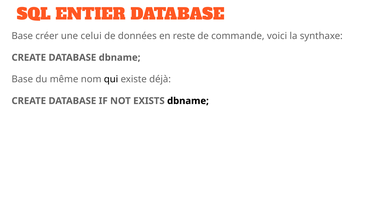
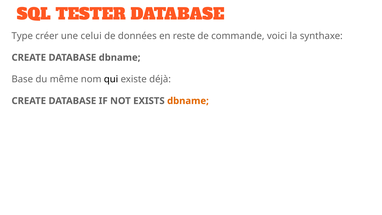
ENTIER: ENTIER -> TESTER (91, 14)
Base: Base -> Type (22, 36)
dbname colour: black -> orange (188, 101)
